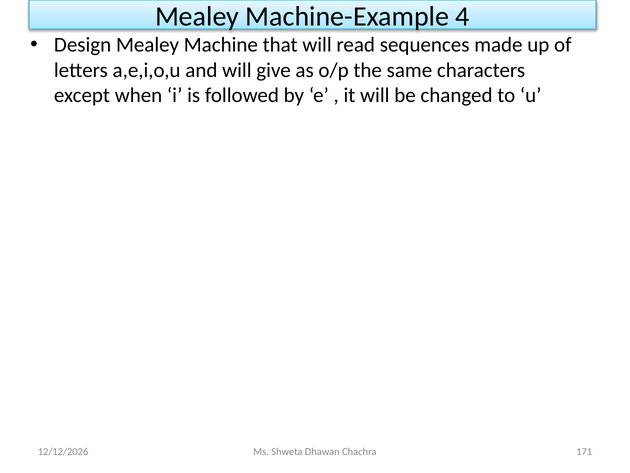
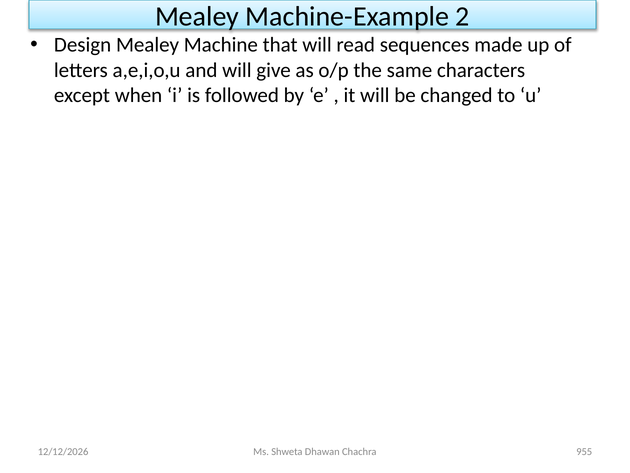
4: 4 -> 2 (463, 16)
171: 171 -> 955 (584, 451)
